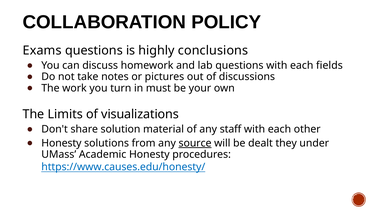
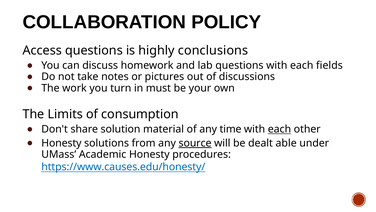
Exams: Exams -> Access (42, 50)
visualizations: visualizations -> consumption (140, 114)
staff: staff -> time (231, 129)
each underline: none -> present (279, 129)
they: they -> able (286, 143)
